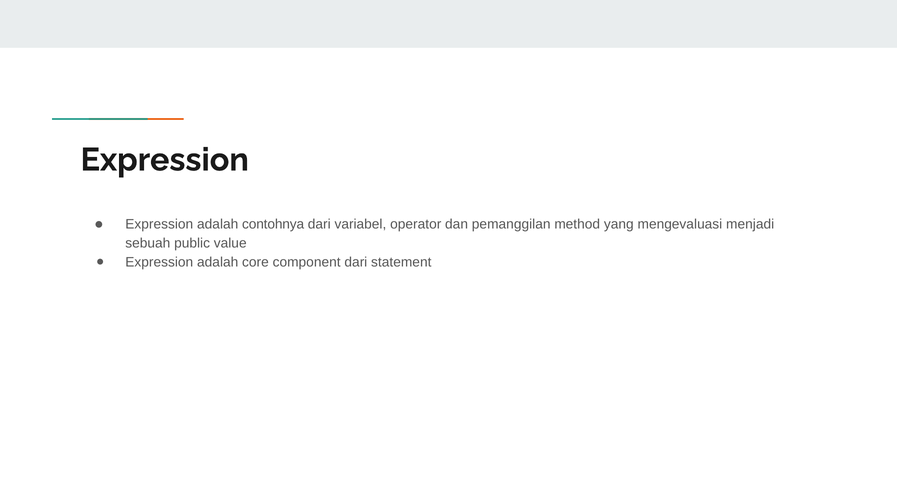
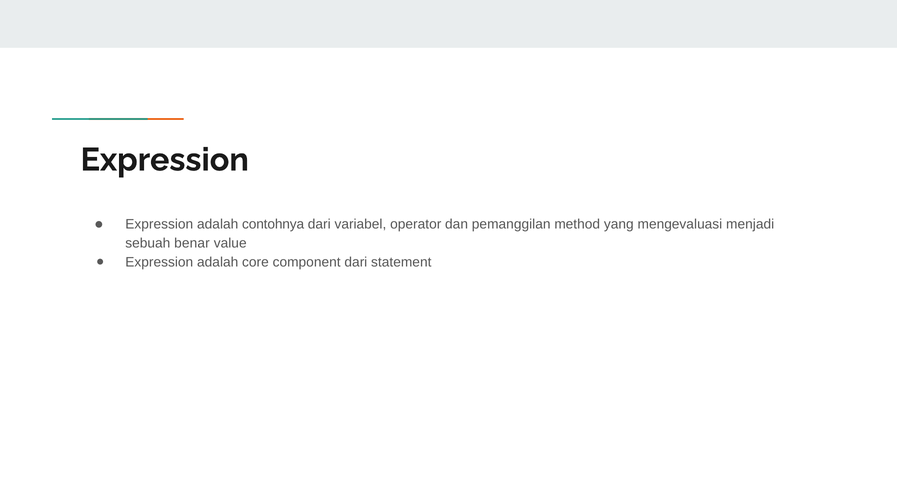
public: public -> benar (192, 243)
